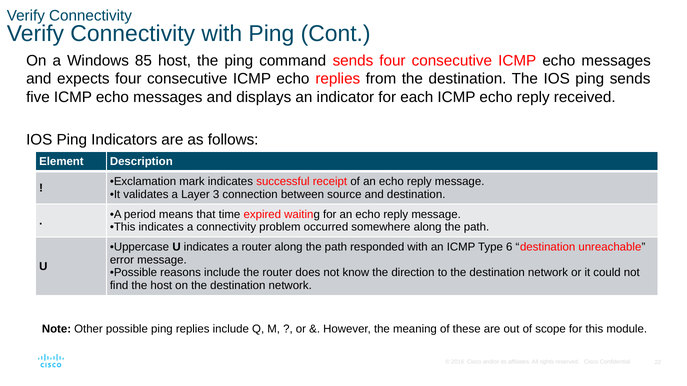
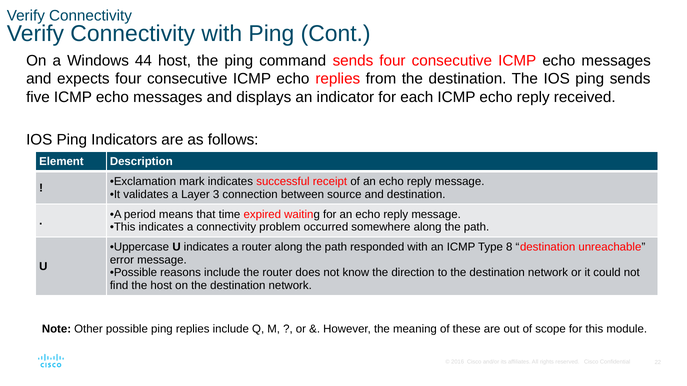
85: 85 -> 44 (143, 61)
6: 6 -> 8 (509, 247)
